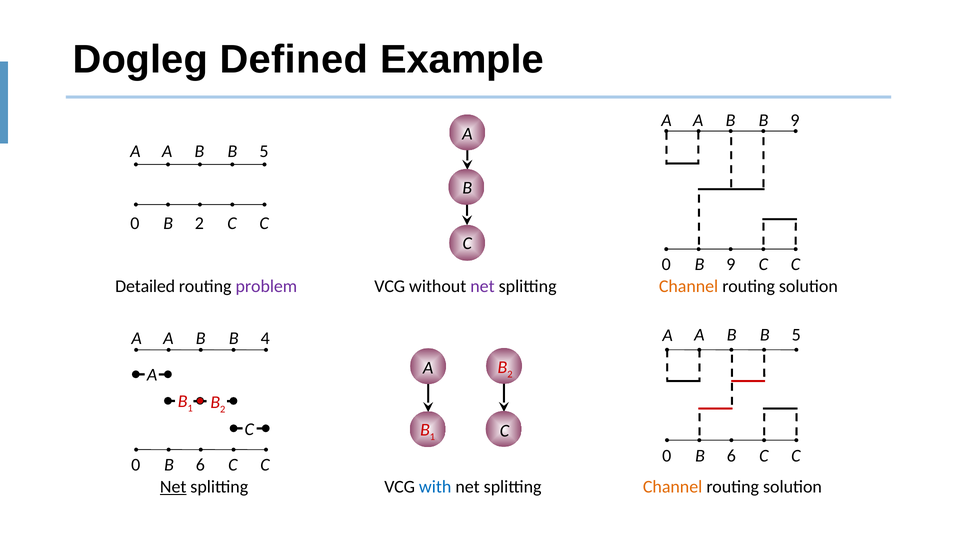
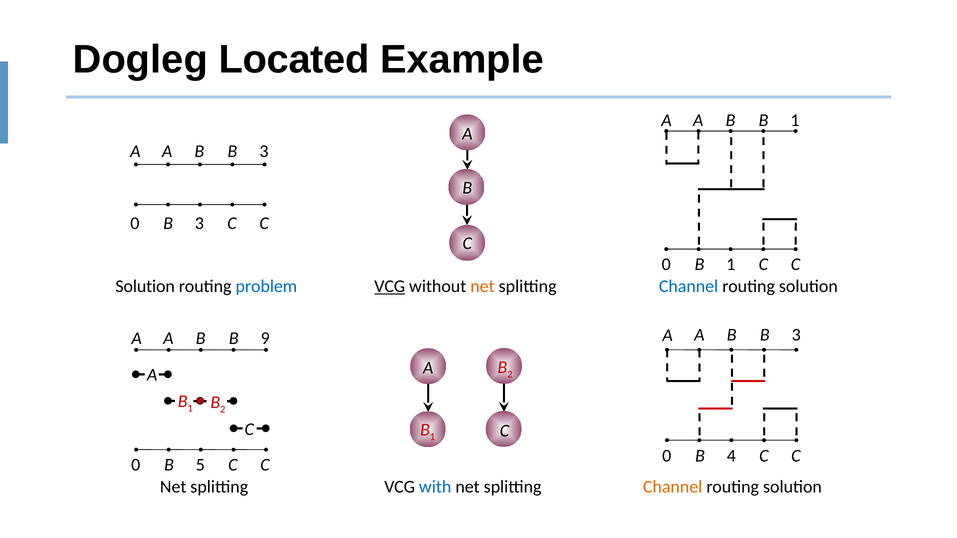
Defined: Defined -> Located (294, 60)
B B 9: 9 -> 1 (795, 120)
5: 5 -> 3 (264, 151)
2: 2 -> 3 (199, 223)
9: 9 -> 1 (731, 265)
Detailed: Detailed -> Solution (145, 286)
problem colour: purple -> blue (266, 286)
VCG underline: none -> present (390, 286)
net colour: purple -> orange (482, 286)
Channel colour: orange -> blue (689, 286)
5: 5 -> 3 (796, 335)
4: 4 -> 9 (265, 338)
6: 6 -> 4 (731, 456)
6: 6 -> 5 (200, 465)
Net underline: present -> none (173, 487)
